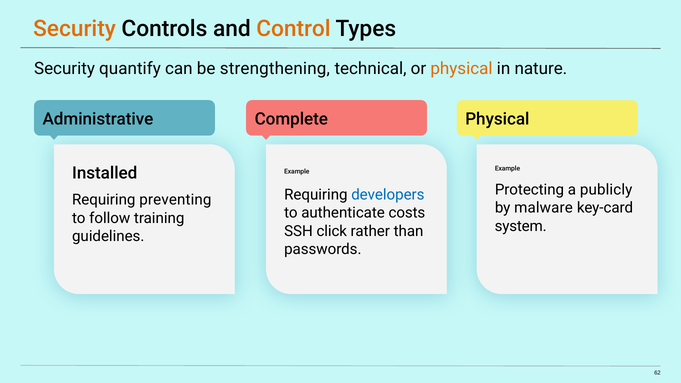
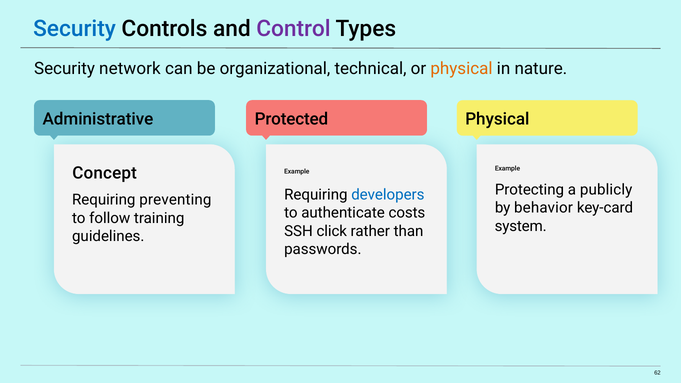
Security colour: orange -> blue (75, 29)
Control colour: orange -> purple (293, 29)
quantify: quantify -> network (130, 69)
strengthening: strengthening -> organizational (275, 69)
Complete: Complete -> Protected (291, 119)
Installed: Installed -> Concept (105, 173)
malware: malware -> behavior (544, 208)
